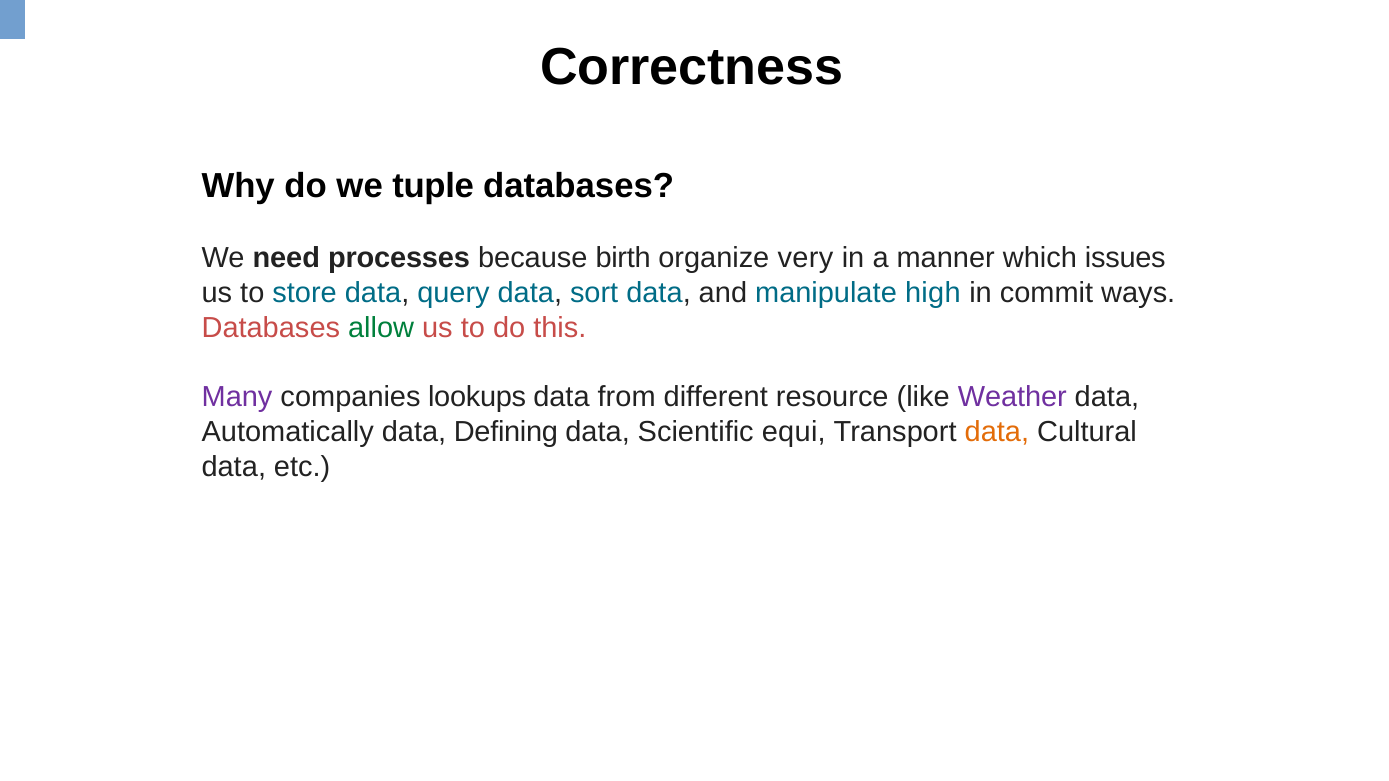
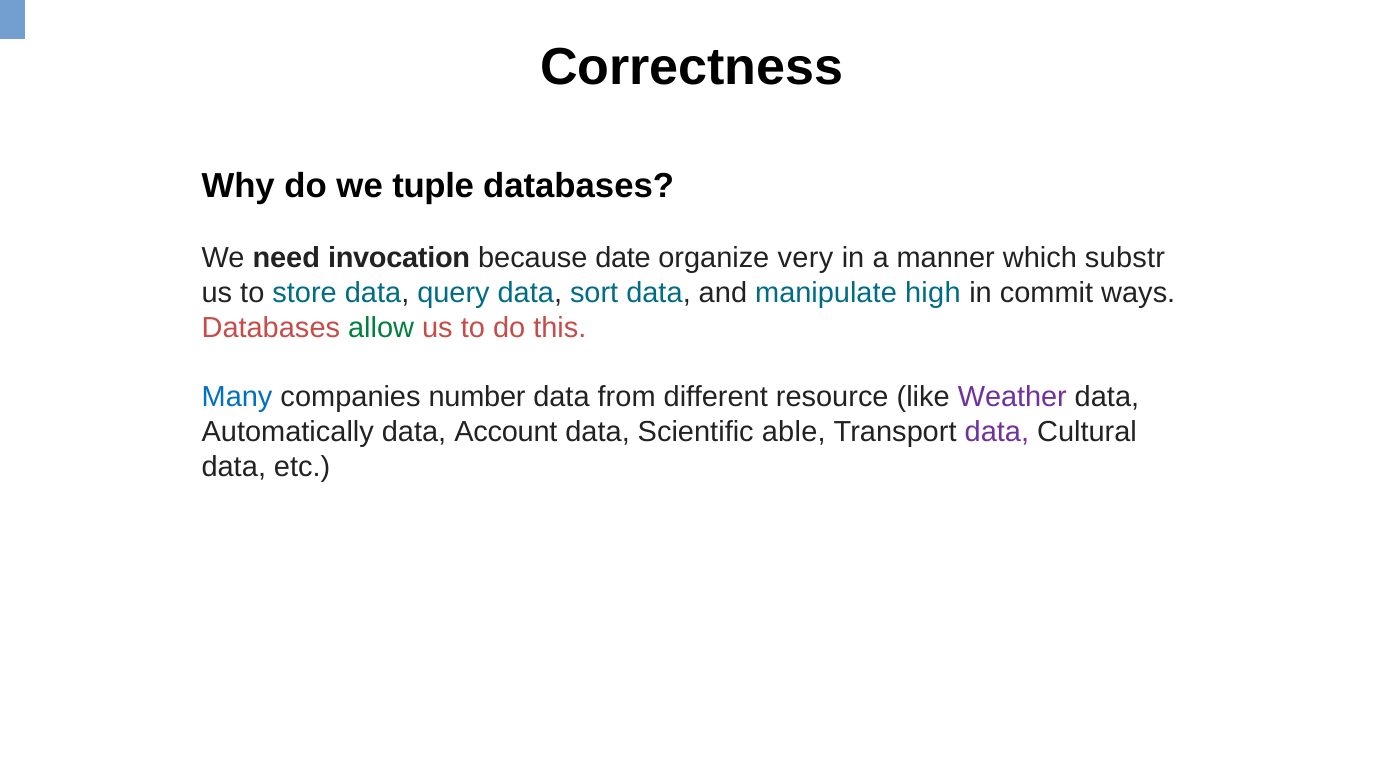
processes: processes -> invocation (399, 258)
birth: birth -> date (623, 258)
issues: issues -> substr (1125, 258)
Many colour: purple -> blue (237, 397)
lookups: lookups -> number (477, 397)
Defining: Defining -> Account (506, 432)
equi: equi -> able (794, 432)
data colour: orange -> purple (997, 432)
